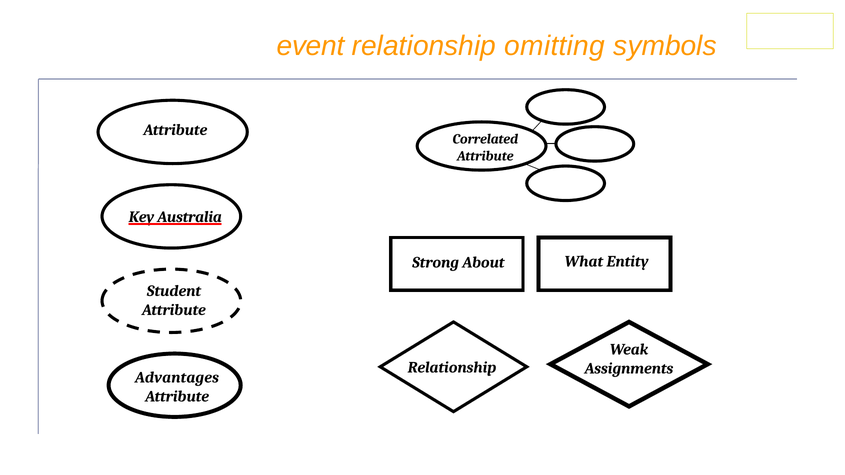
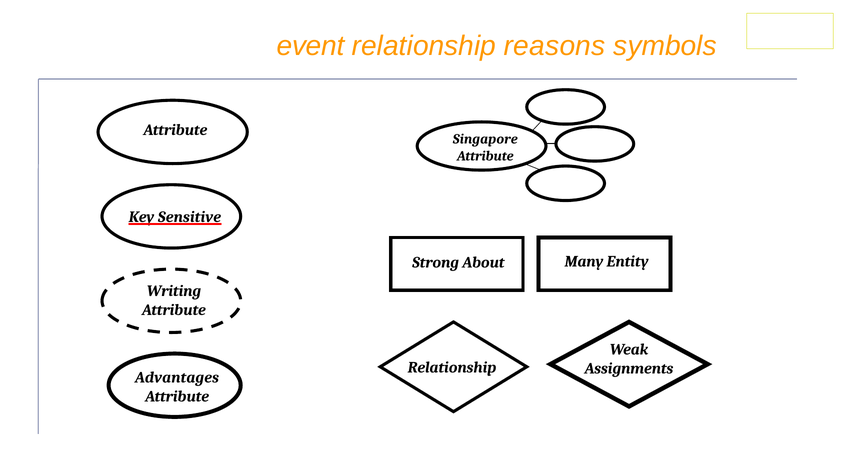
omitting: omitting -> reasons (555, 46)
Correlated: Correlated -> Singapore (485, 139)
Australia: Australia -> Sensitive (189, 217)
What: What -> Many (584, 262)
Student: Student -> Writing (174, 291)
